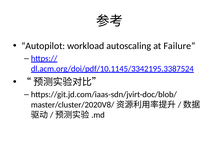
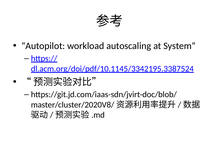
Failure: Failure -> System (180, 46)
